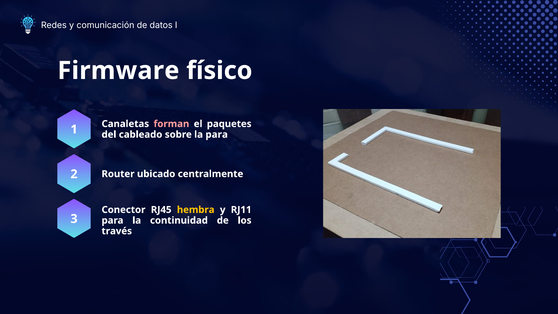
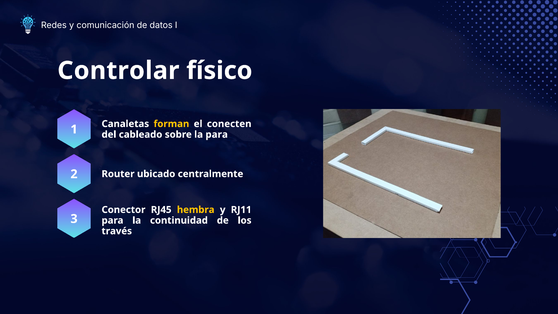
Firmware: Firmware -> Controlar (118, 71)
forman colour: pink -> yellow (171, 124)
paquetes: paquetes -> conecten (229, 124)
